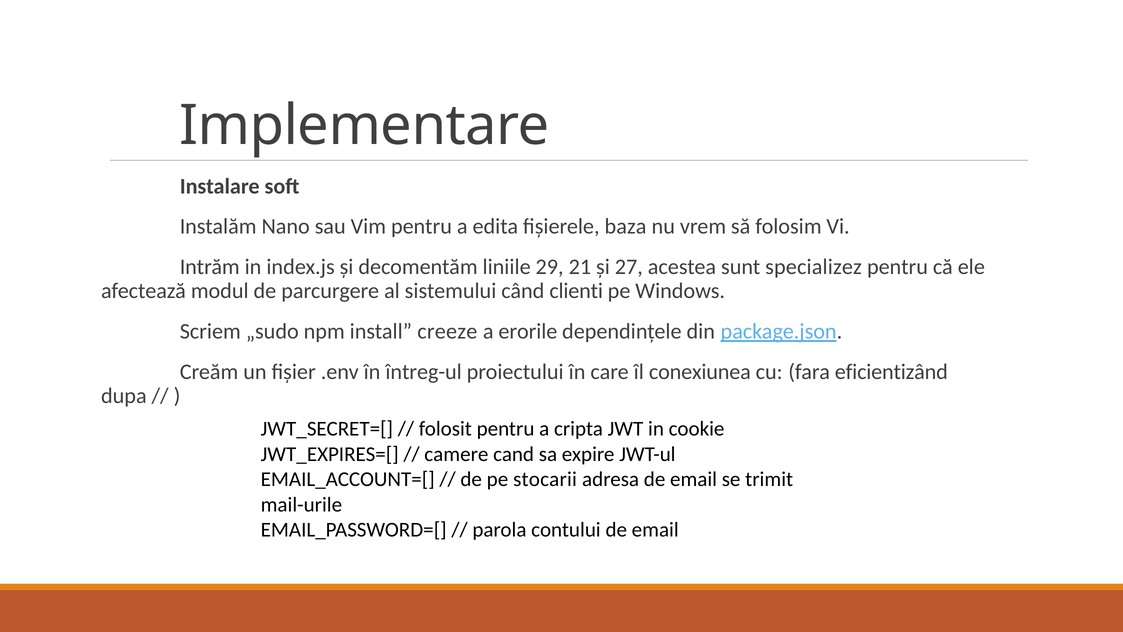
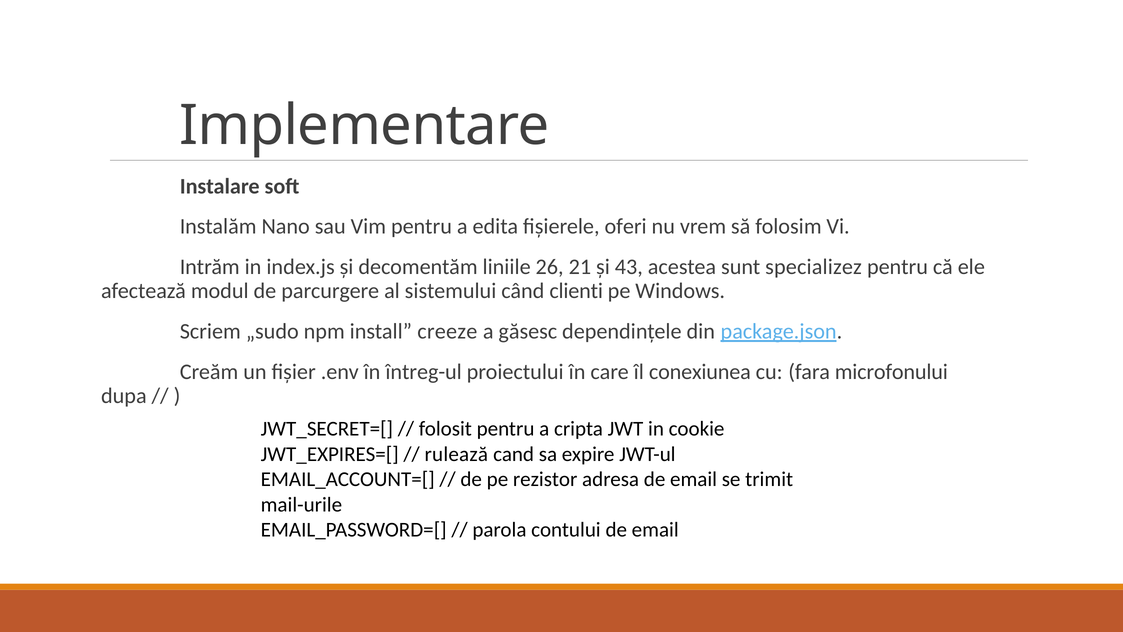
baza: baza -> oferi (626, 226)
29: 29 -> 26 (550, 267)
27: 27 -> 43 (629, 267)
erorile: erorile -> găsesc (528, 331)
eficientizând: eficientizând -> microfonului (891, 372)
camere: camere -> rulează (456, 454)
stocarii: stocarii -> rezistor (545, 479)
